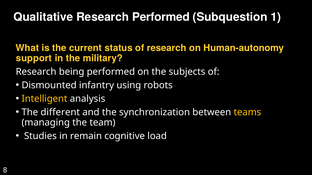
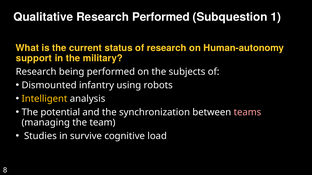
different: different -> potential (60, 113)
teams colour: yellow -> pink (247, 113)
remain: remain -> survive (86, 136)
